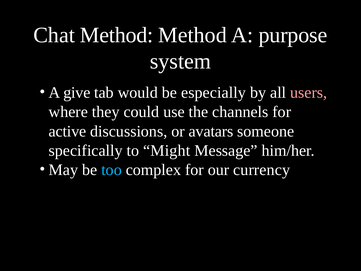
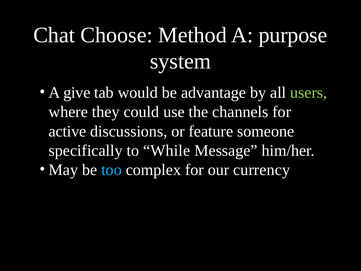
Chat Method: Method -> Choose (117, 35)
especially: especially -> advantage (214, 93)
users colour: pink -> light green (309, 93)
avatars: avatars -> feature (211, 131)
Might: Might -> While (167, 150)
